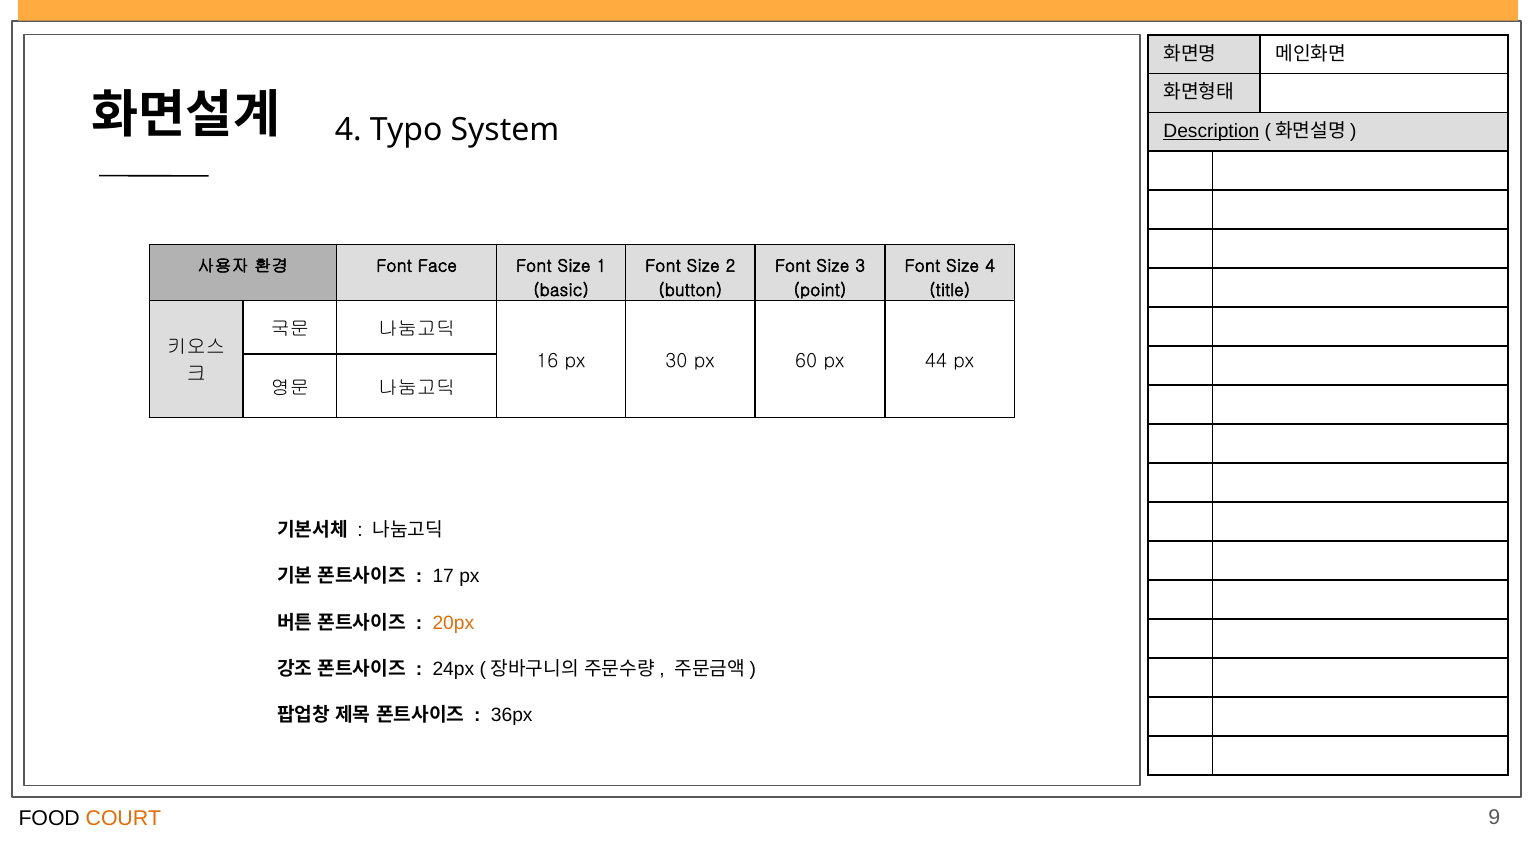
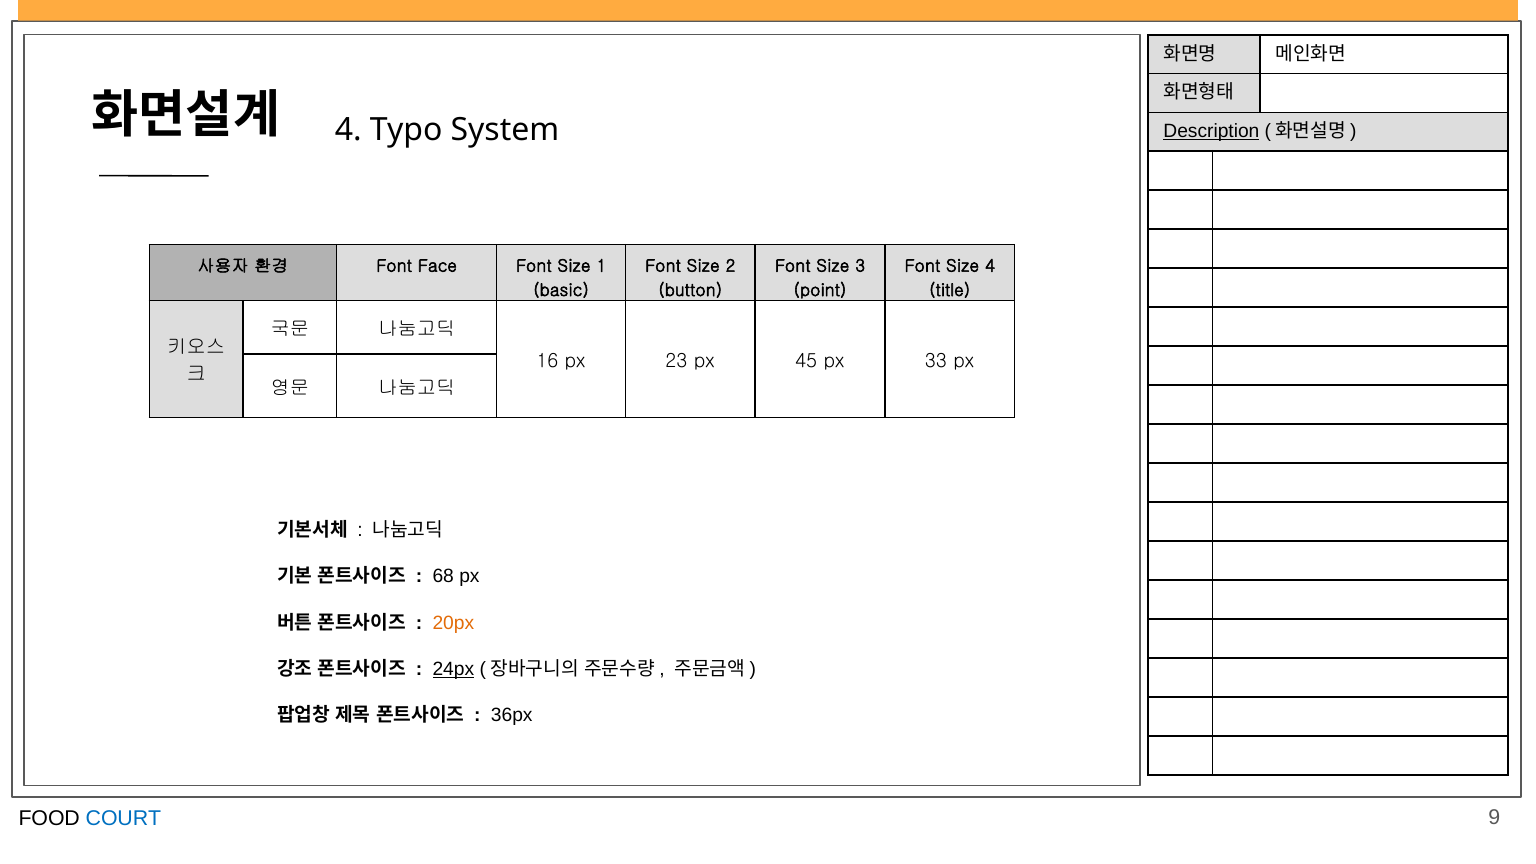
30: 30 -> 23 (676, 361)
60: 60 -> 45 (806, 361)
44: 44 -> 33 (936, 361)
17: 17 -> 68 (443, 577)
24px underline: none -> present (453, 669)
COURT colour: orange -> blue (123, 818)
